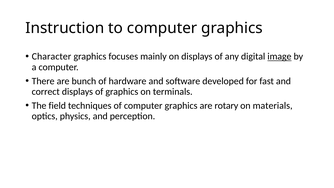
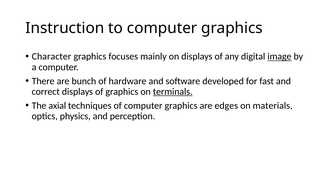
terminals underline: none -> present (173, 92)
field: field -> axial (57, 106)
rotary: rotary -> edges (226, 106)
